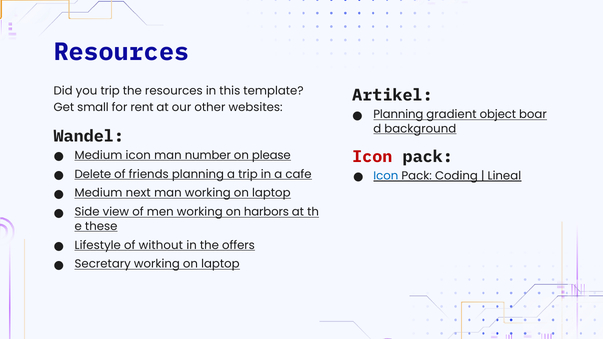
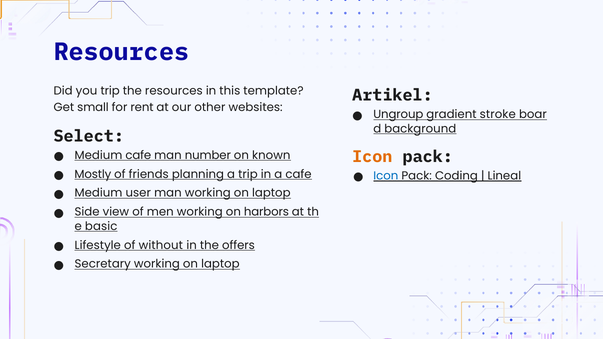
Planning: Planning -> Ungroup (398, 115)
object: object -> stroke (498, 115)
Wandel: Wandel -> Select (89, 136)
Icon colour: red -> orange (372, 157)
Medium icon: icon -> cafe (138, 155)
please: please -> known (271, 155)
Delete: Delete -> Mostly (93, 174)
next: next -> user (138, 193)
these: these -> basic (101, 226)
